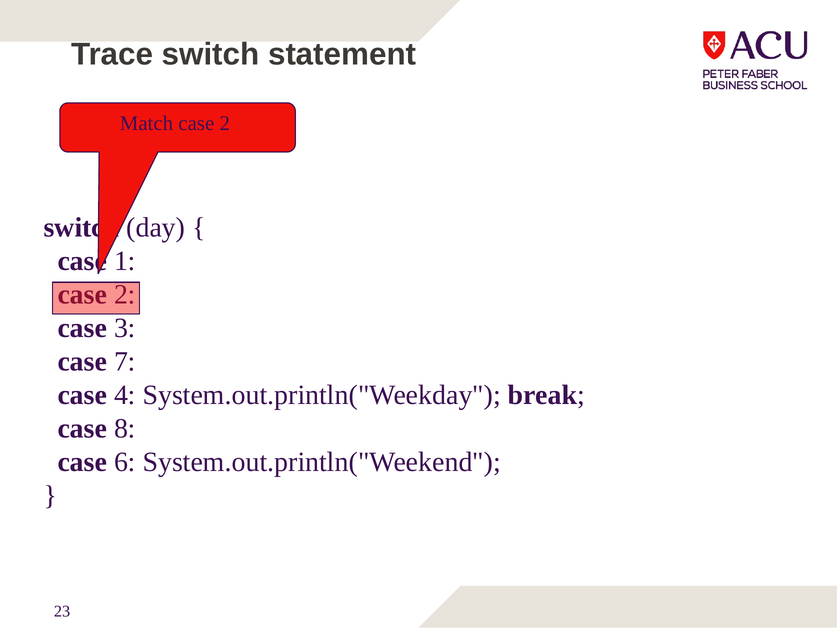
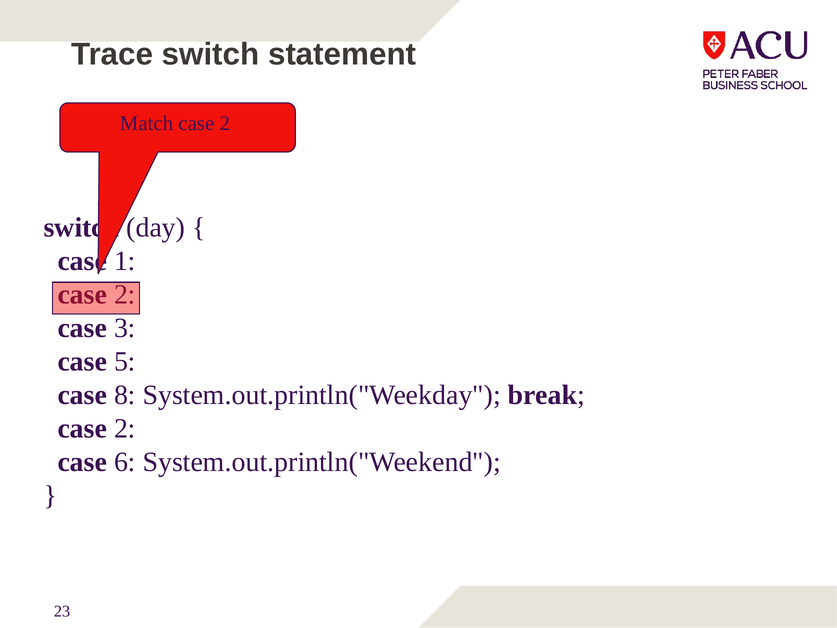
7: 7 -> 5 (125, 362)
4: 4 -> 8 (125, 395)
8: 8 -> 2 (125, 429)
